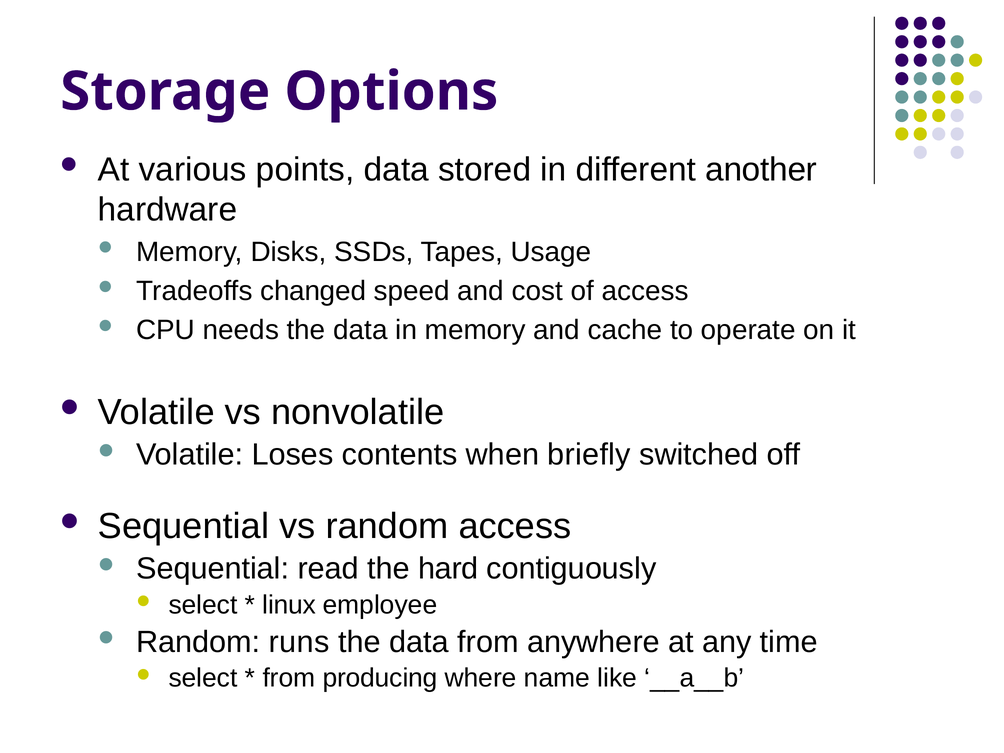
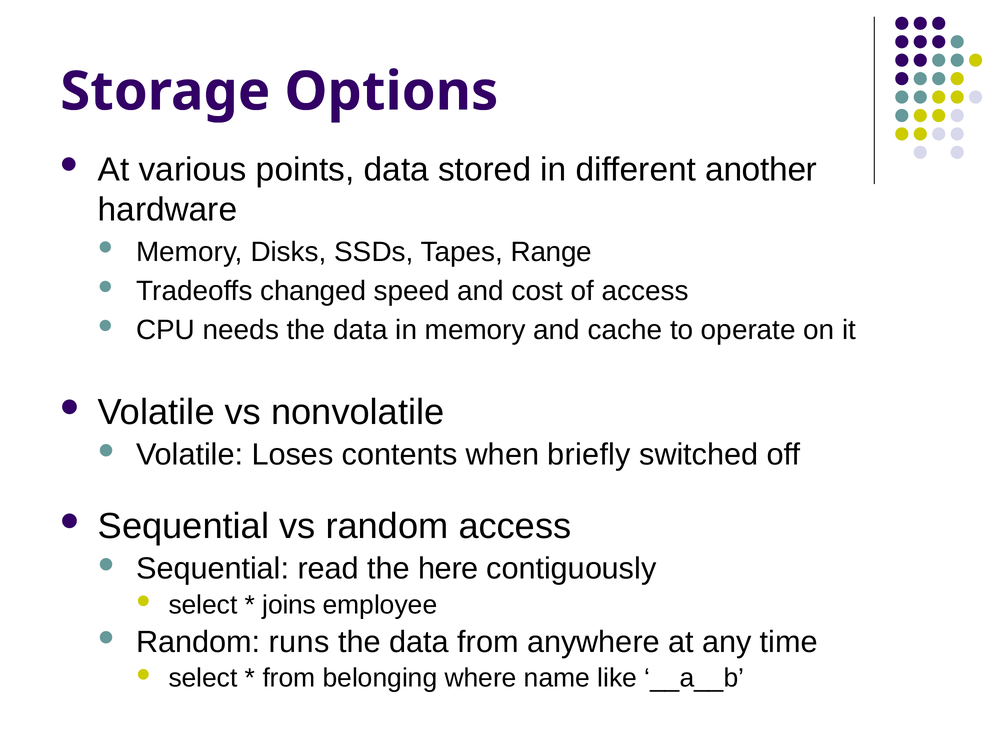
Usage: Usage -> Range (551, 252)
hard: hard -> here (448, 569)
linux: linux -> joins (289, 605)
producing: producing -> belonging (380, 678)
